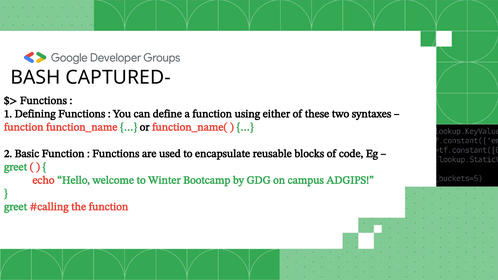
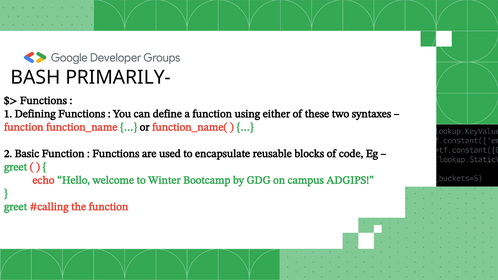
CAPTURED-: CAPTURED- -> PRIMARILY- (118, 78)
